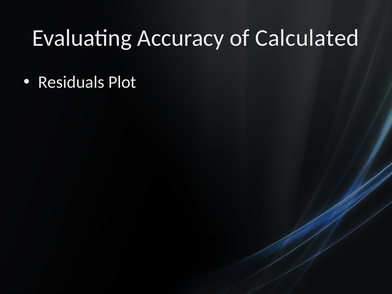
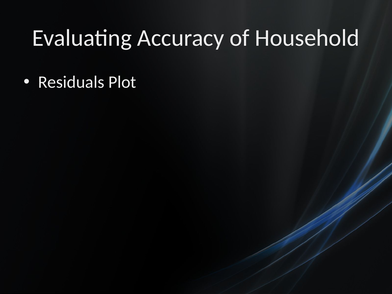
Calculated: Calculated -> Household (307, 38)
